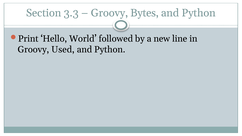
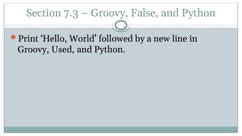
3.3: 3.3 -> 7.3 (71, 13)
Bytes: Bytes -> False (145, 13)
